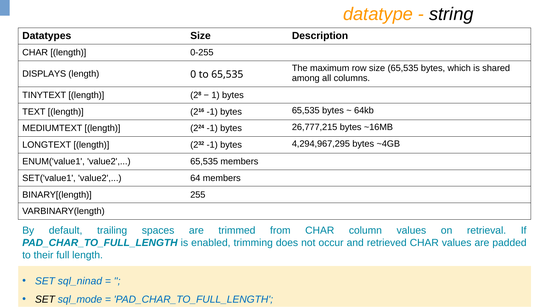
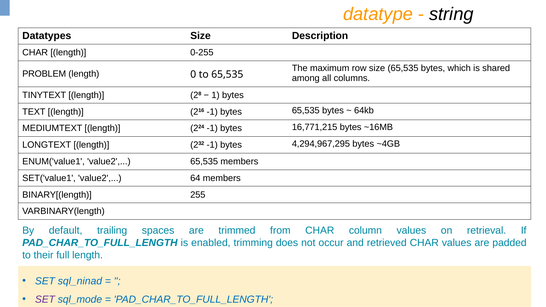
DISPLAYS: DISPLAYS -> PROBLEM (44, 74)
26,777,215: 26,777,215 -> 16,771,215 (315, 127)
SET colour: black -> purple (45, 300)
